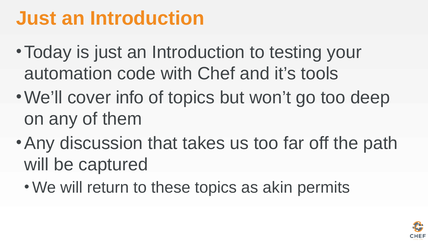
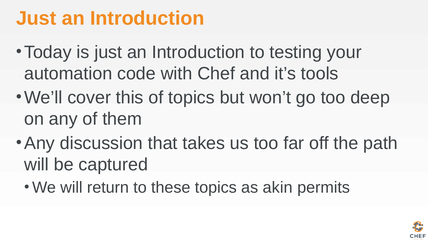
info: info -> this (130, 98)
